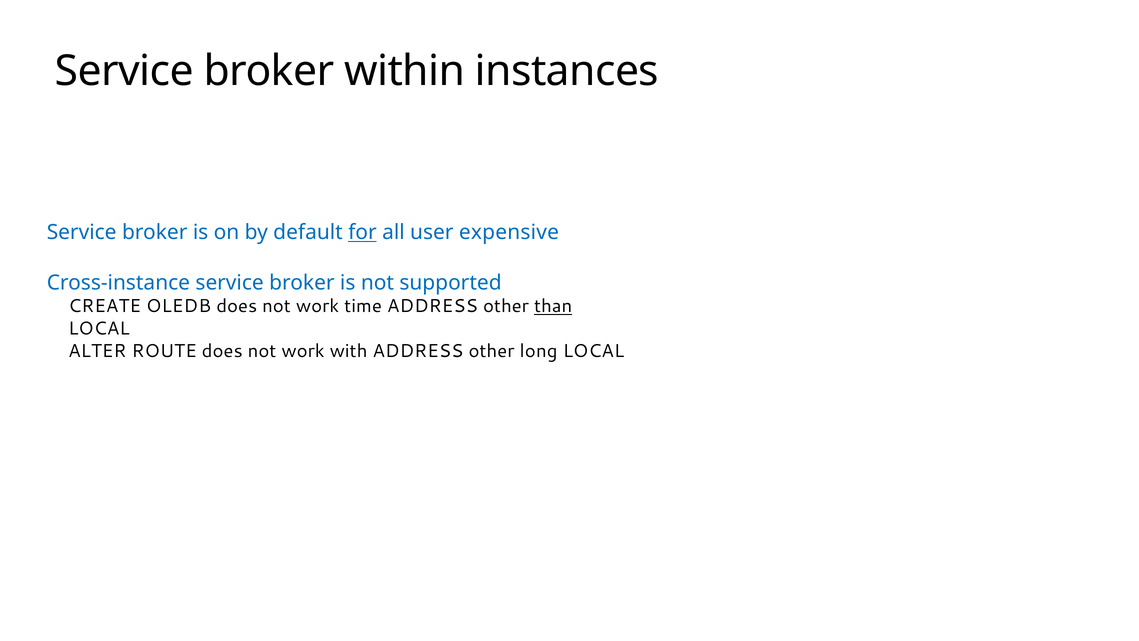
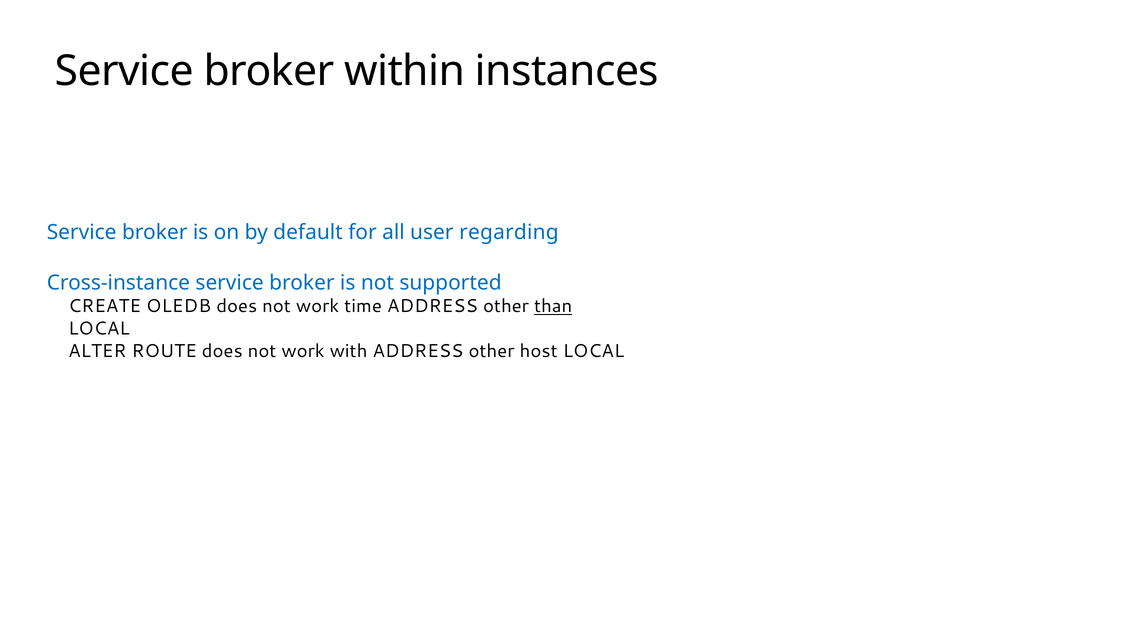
for underline: present -> none (362, 232)
expensive: expensive -> regarding (509, 232)
long: long -> host (539, 351)
